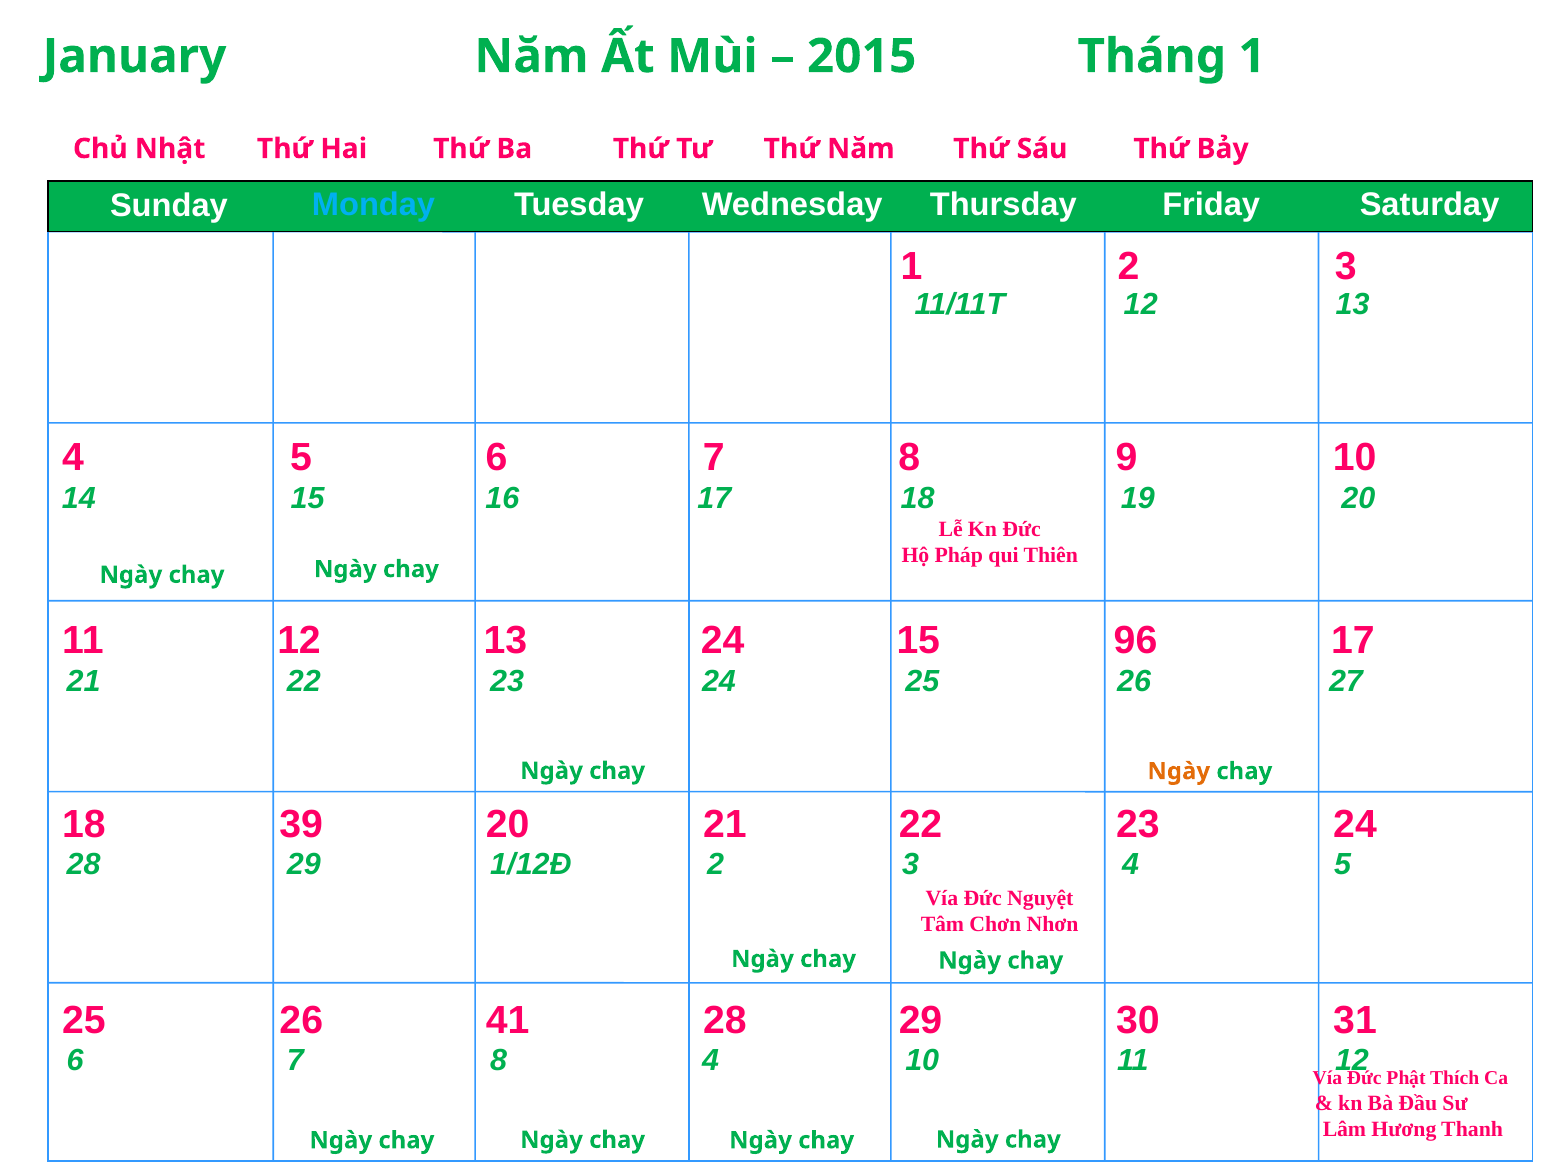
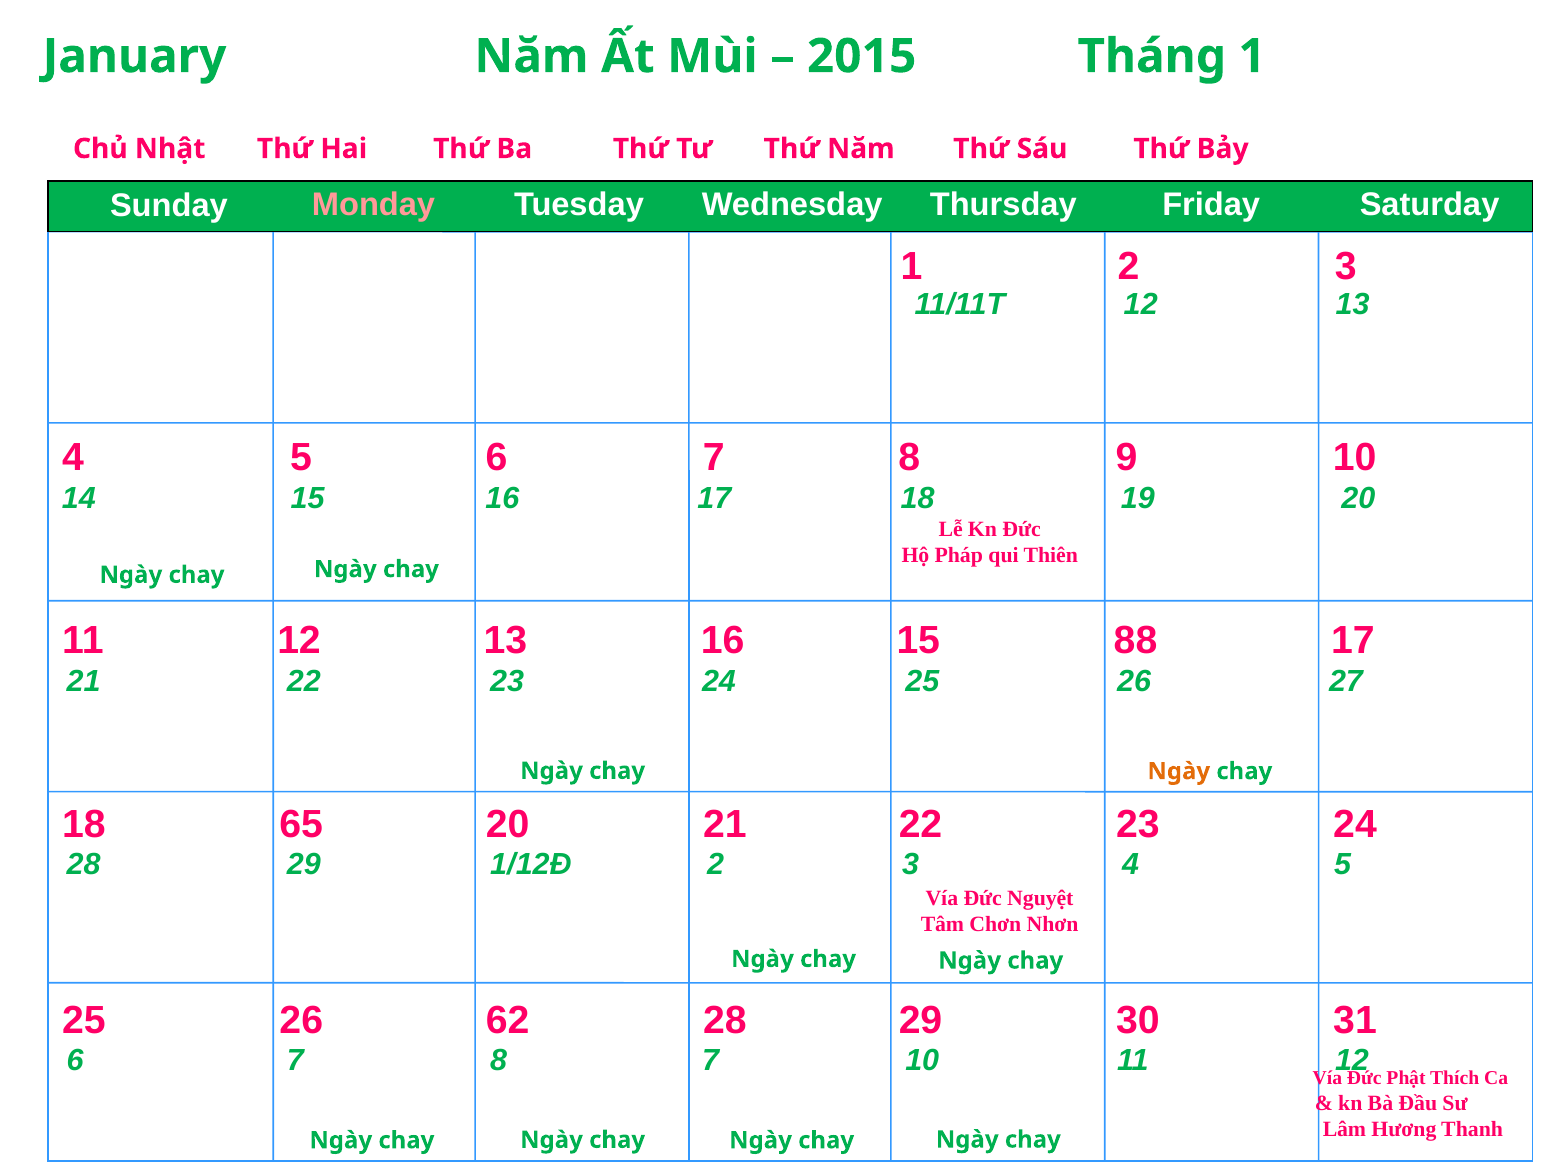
Monday colour: light blue -> pink (374, 205)
13 24: 24 -> 16 (723, 641)
96: 96 -> 88 (1136, 641)
39: 39 -> 65 (301, 825)
41: 41 -> 62 (508, 1021)
8 4: 4 -> 7 (710, 1060)
